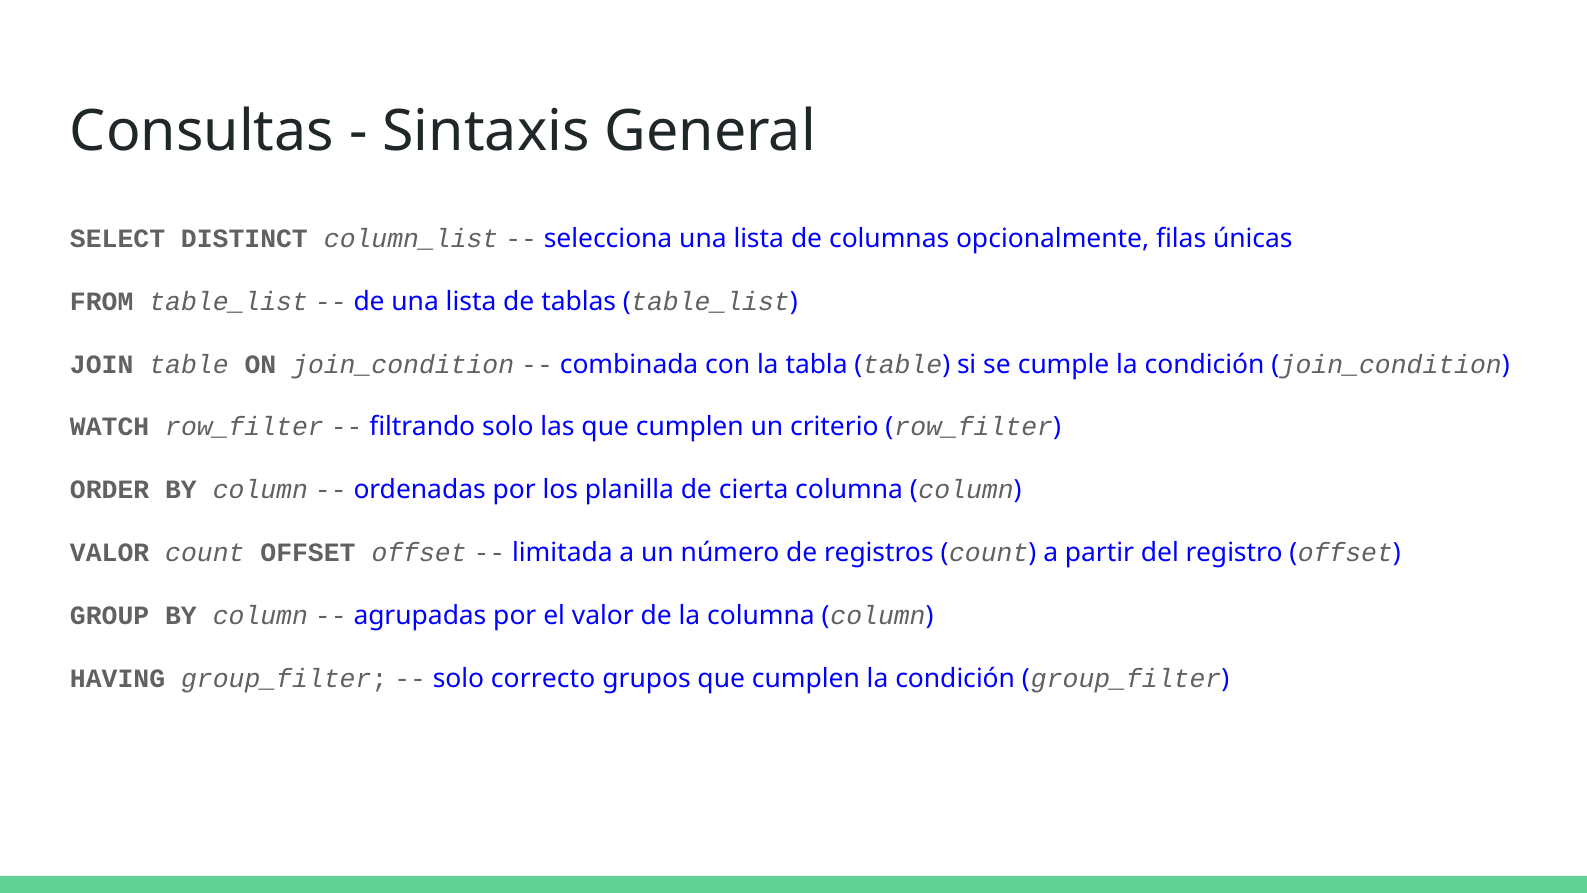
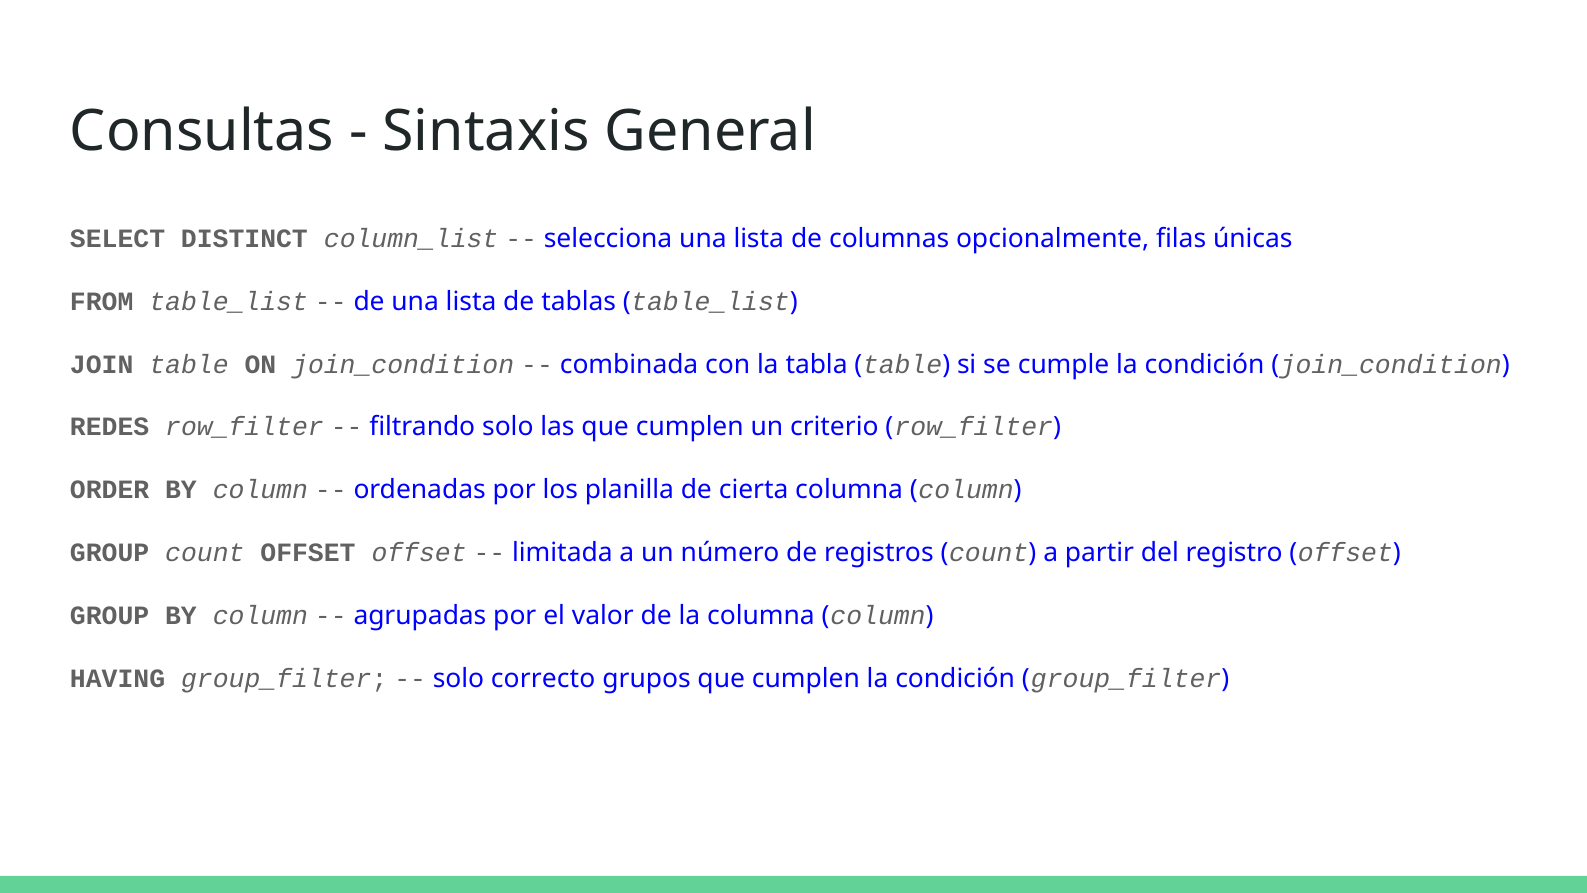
WATCH: WATCH -> REDES (110, 427)
VALOR: VALOR -> GROUP (110, 553)
